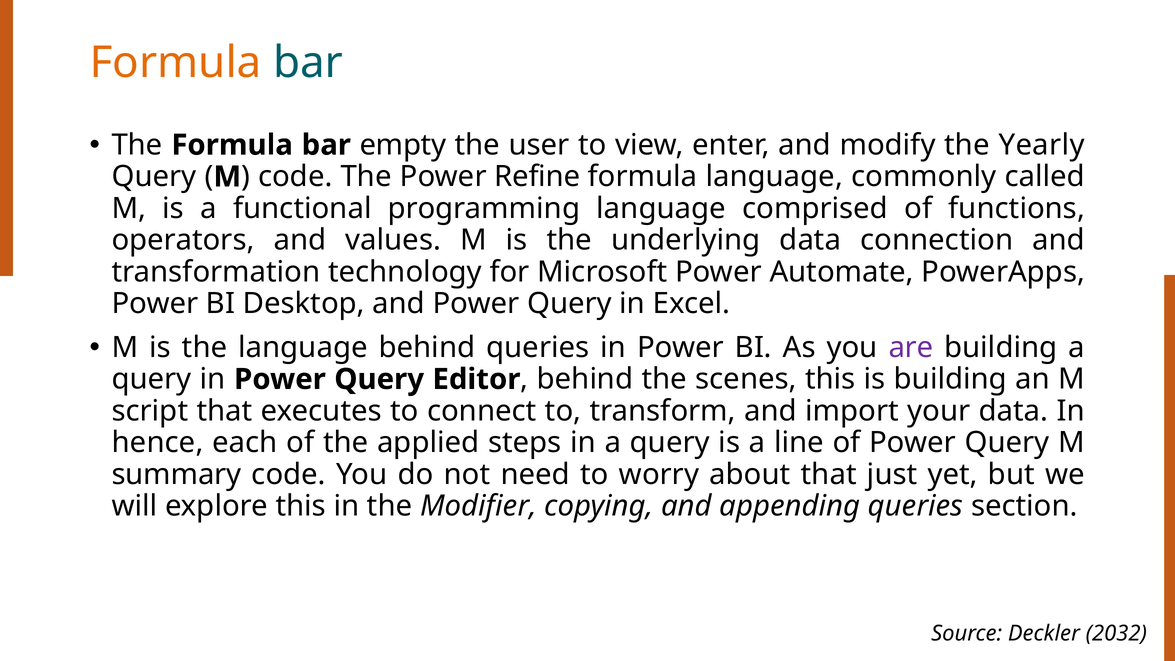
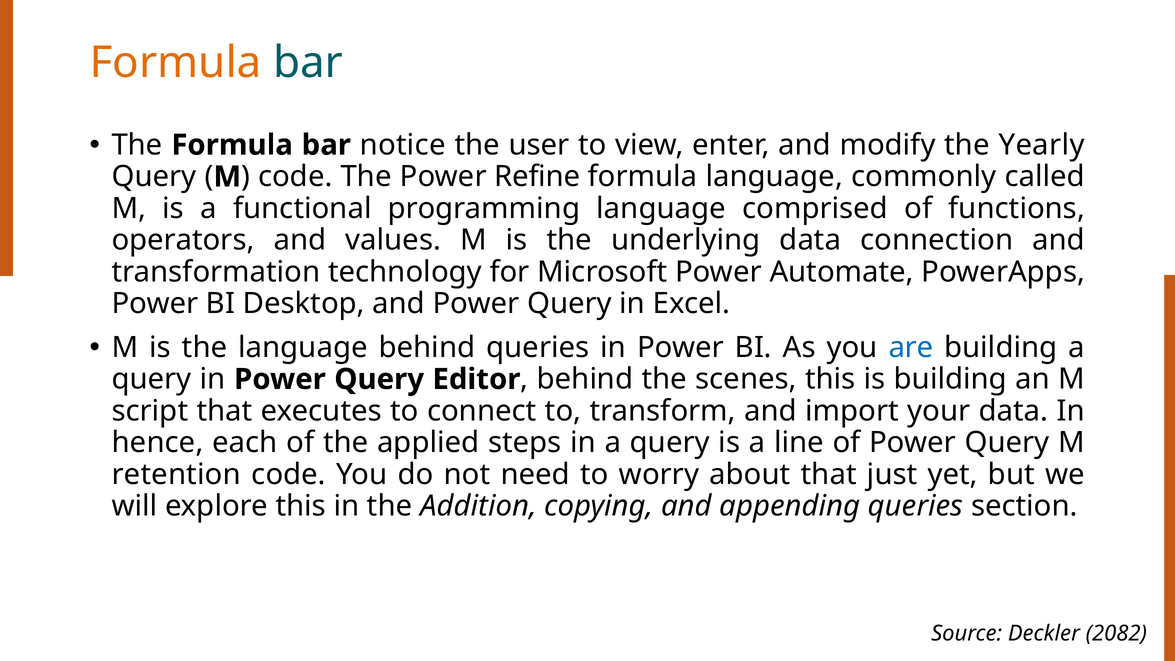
empty: empty -> notice (403, 145)
are colour: purple -> blue (911, 348)
summary: summary -> retention (176, 474)
Modifier: Modifier -> Addition (478, 506)
2032: 2032 -> 2082 (1116, 634)
